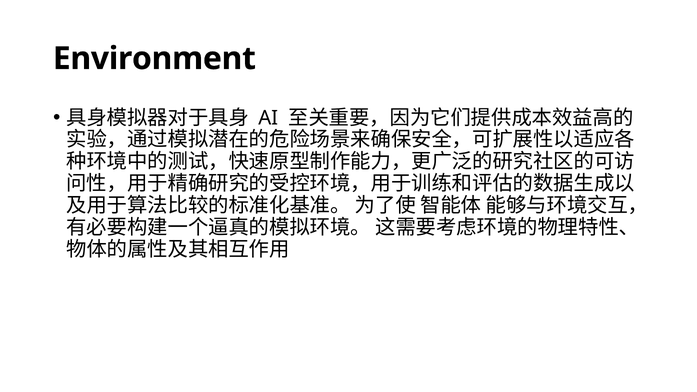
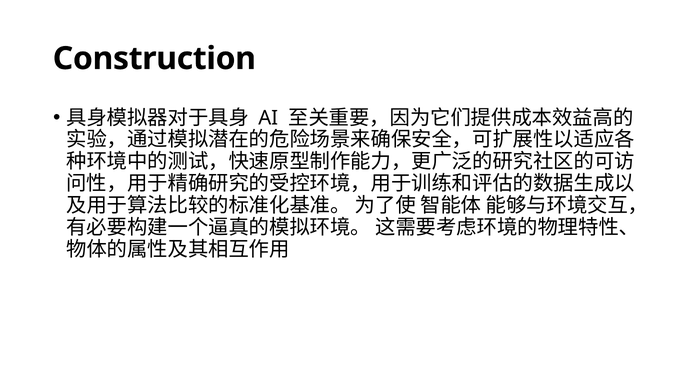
Environment: Environment -> Construction (154, 59)
